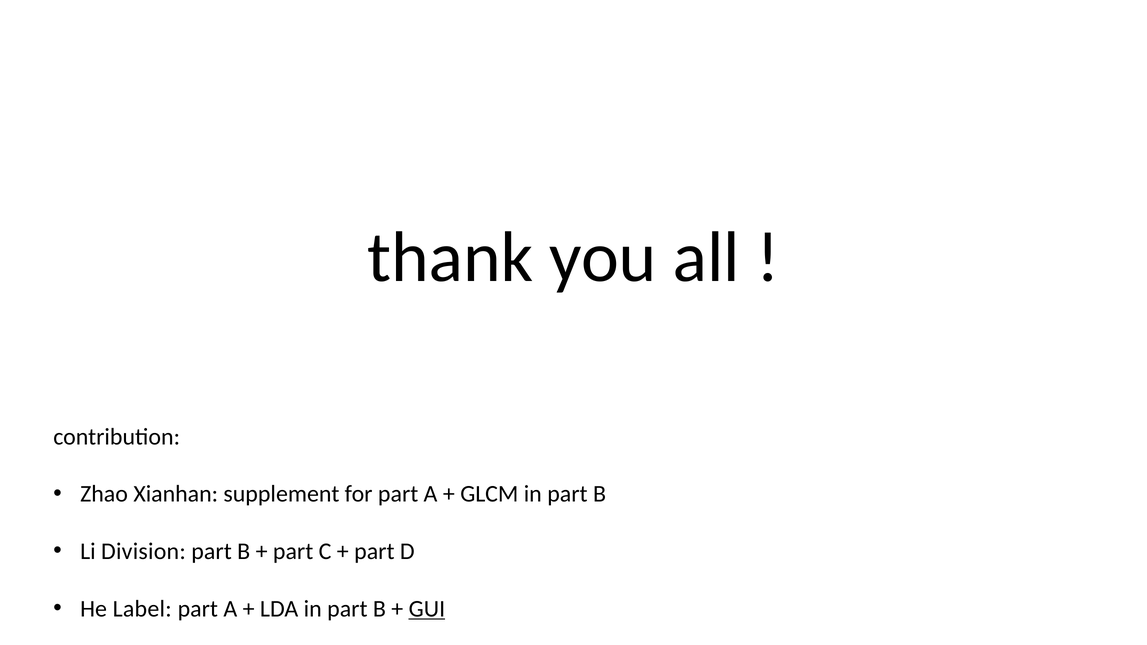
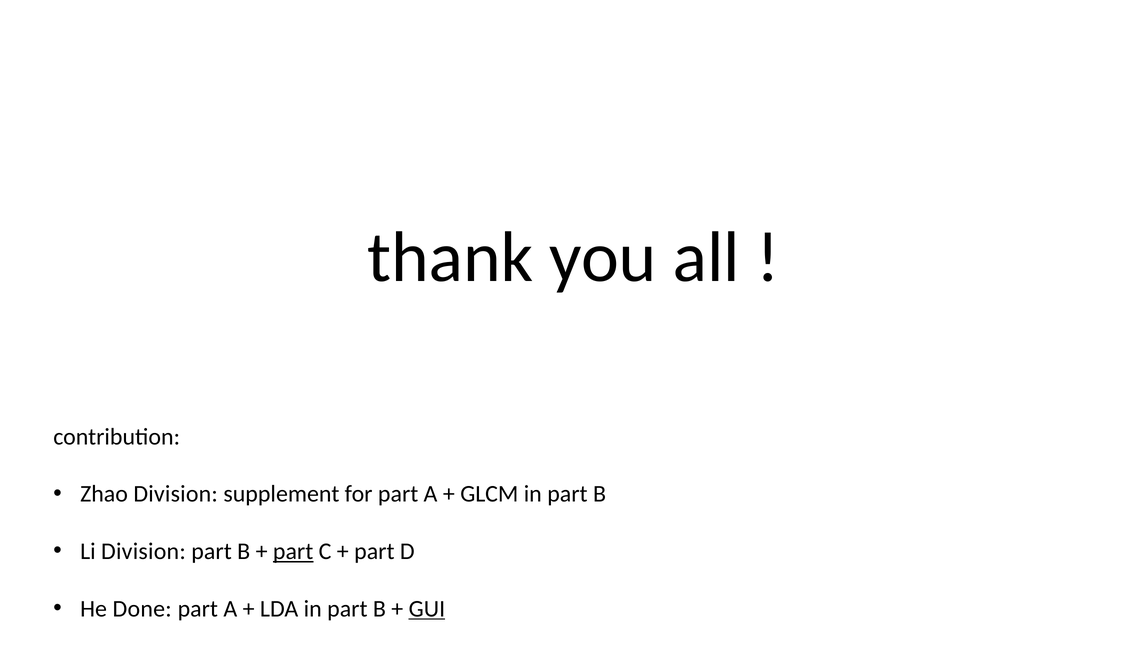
Zhao Xianhan: Xianhan -> Division (176, 494)
part underline: none -> present (293, 552)
Label: Label -> Done (142, 609)
